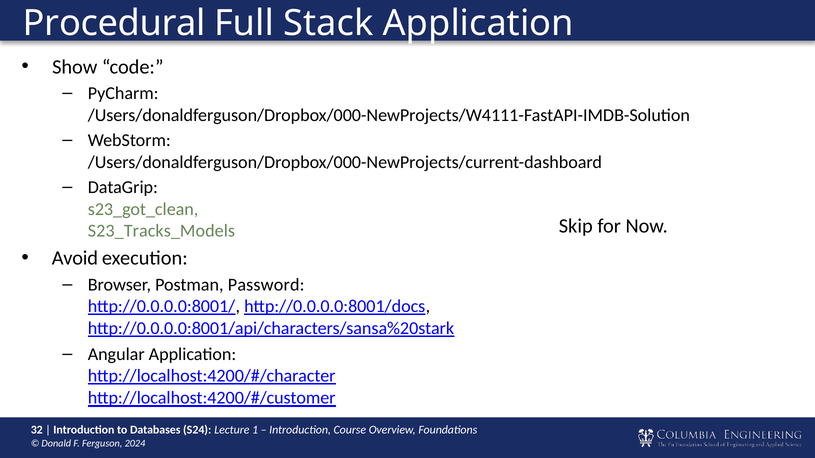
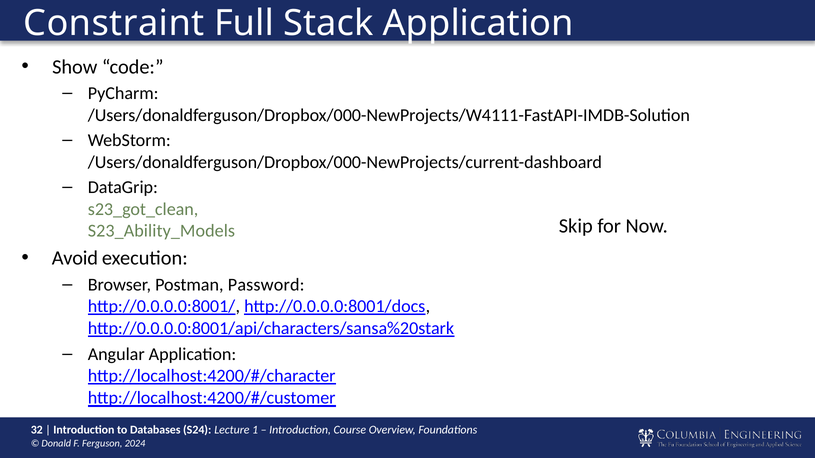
Procedural: Procedural -> Constraint (114, 23)
S23_Tracks_Models: S23_Tracks_Models -> S23_Ability_Models (161, 231)
